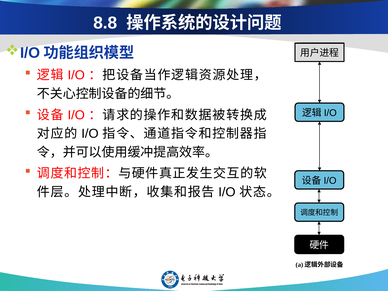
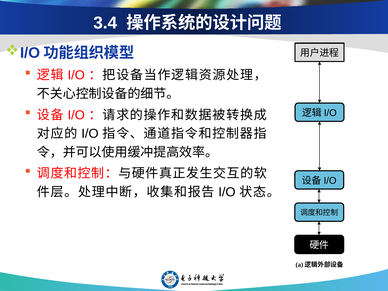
8.8: 8.8 -> 3.4 (105, 23)
